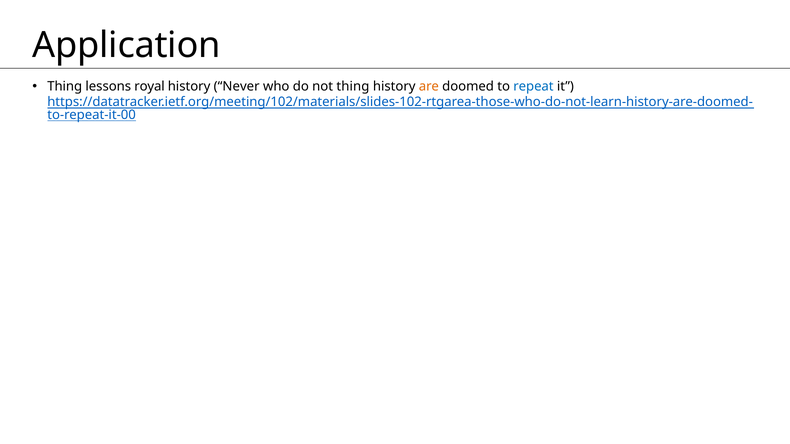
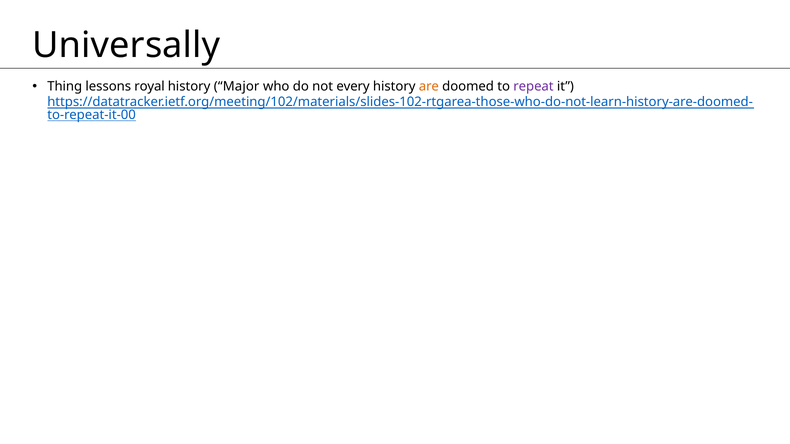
Application: Application -> Universally (126, 45)
Never: Never -> Major (237, 86)
not thing: thing -> every (353, 86)
repeat colour: blue -> purple (533, 86)
